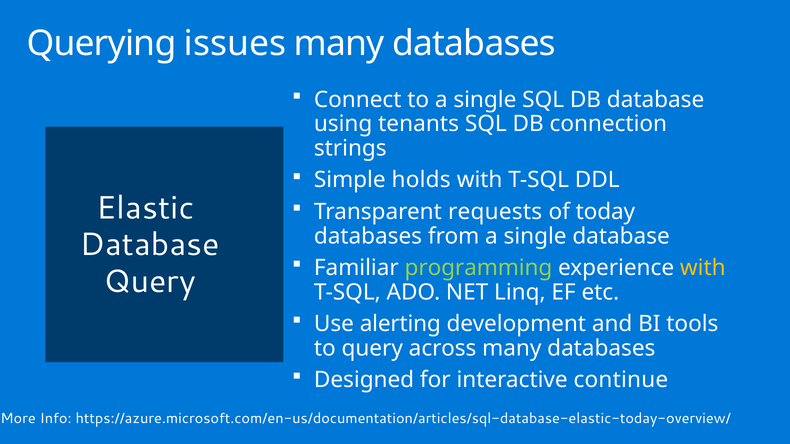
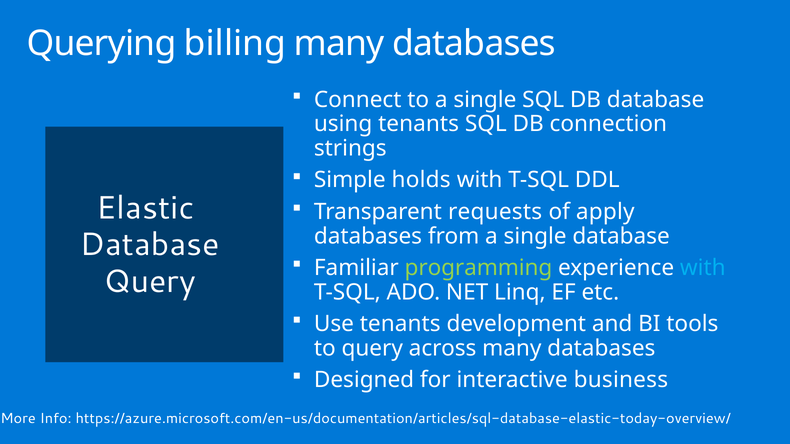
issues: issues -> billing (235, 44)
today: today -> apply (605, 212)
with colour: yellow -> light blue (703, 268)
Use alerting: alerting -> tenants (400, 324)
continue: continue -> business (621, 380)
